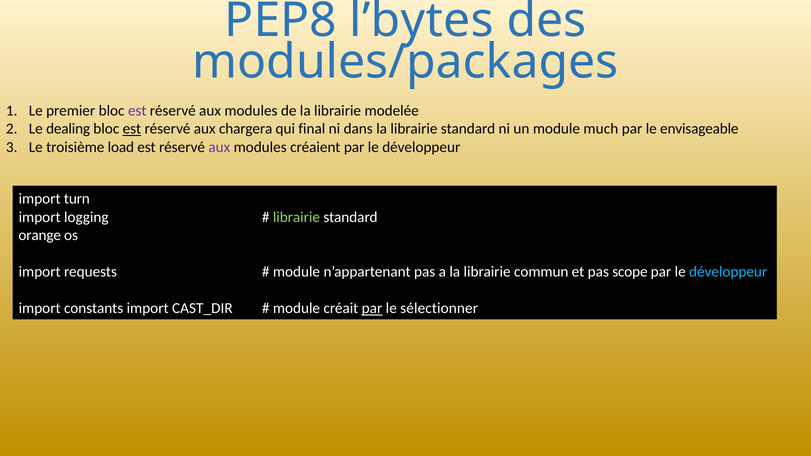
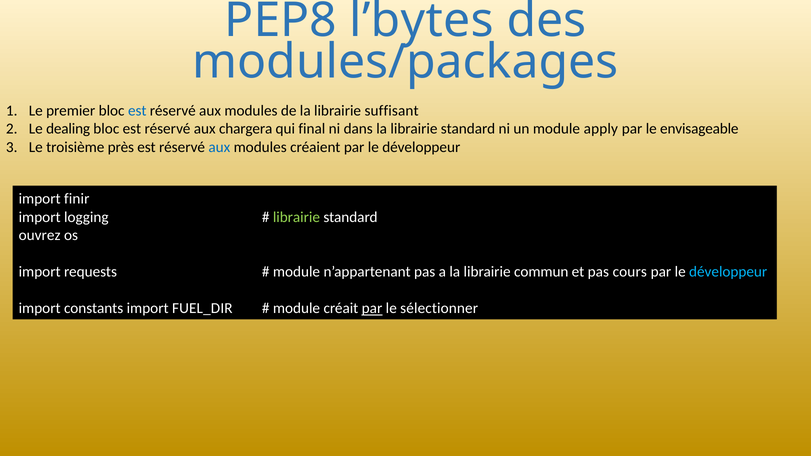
est colour: purple -> blue (137, 111)
modelée: modelée -> suffisant (392, 111)
est underline: present -> none (132, 129)
much: much -> apply (601, 129)
load: load -> près (121, 147)
aux colour: purple -> blue (219, 147)
turn: turn -> finir (77, 199)
orange: orange -> ouvrez (40, 235)
scope: scope -> cours (630, 272)
CAST_DIR: CAST_DIR -> FUEL_DIR (202, 308)
